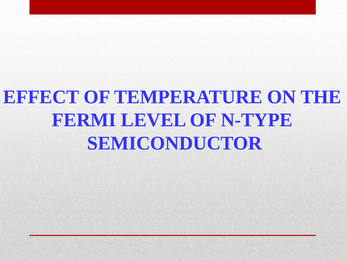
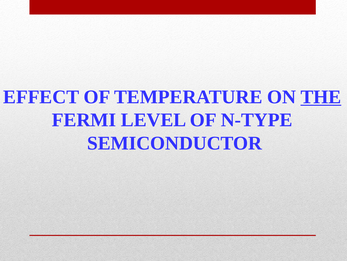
THE underline: none -> present (321, 97)
